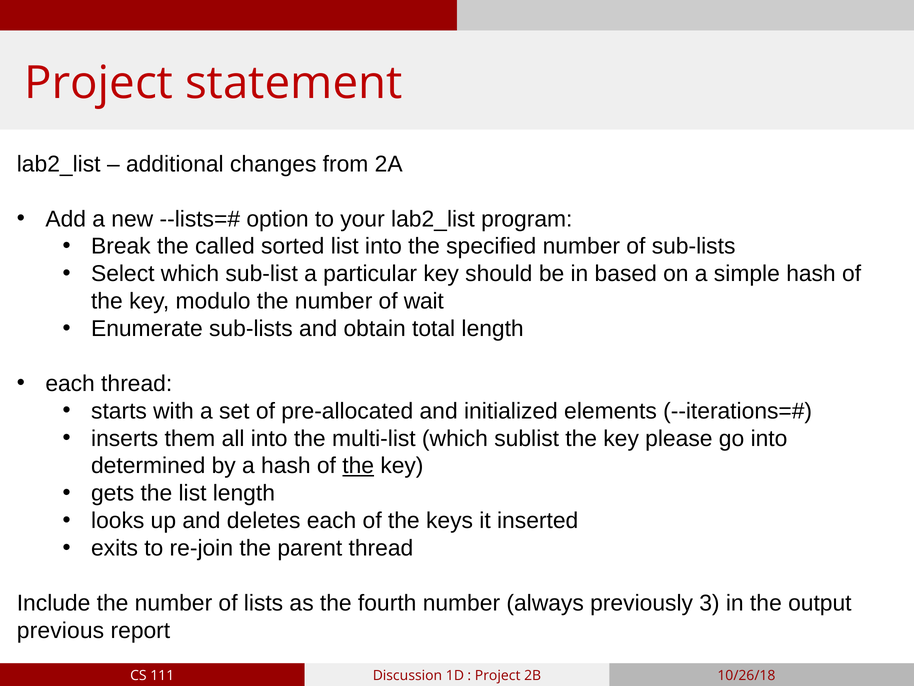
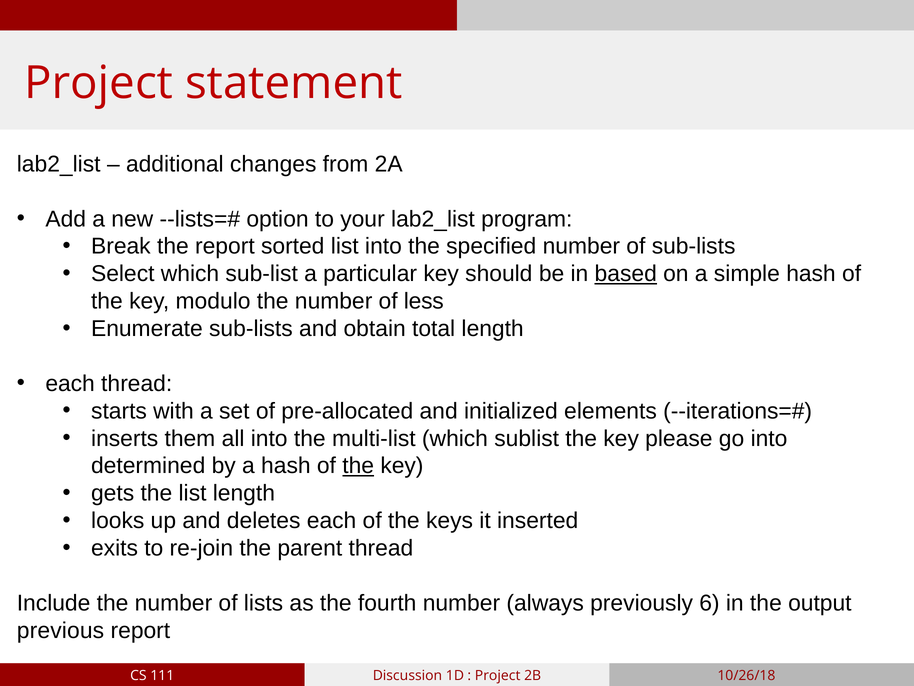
the called: called -> report (225, 246)
based underline: none -> present (626, 274)
wait: wait -> less (424, 301)
3: 3 -> 6 (709, 603)
